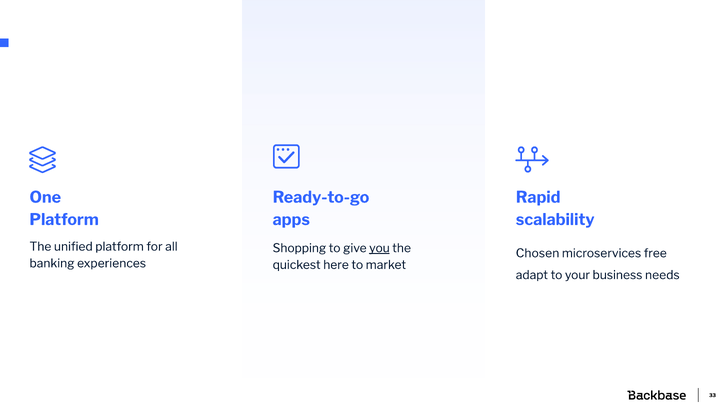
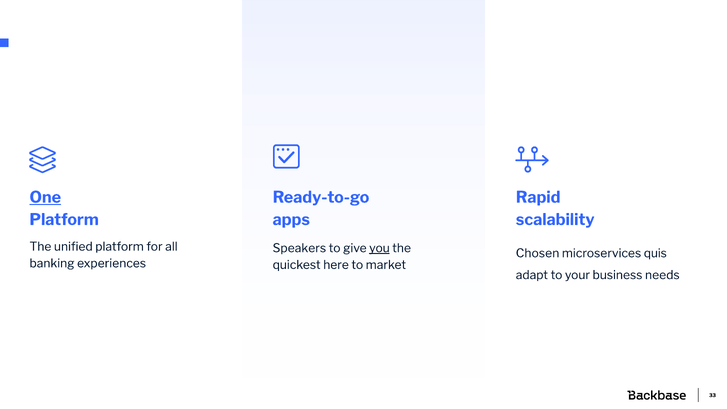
One underline: none -> present (45, 197)
Shopping: Shopping -> Speakers (299, 248)
free: free -> quis (655, 253)
